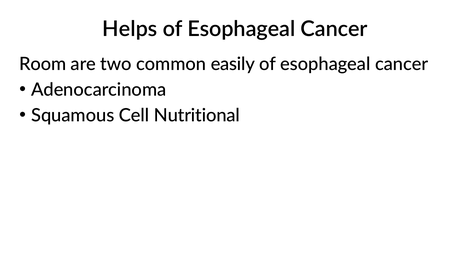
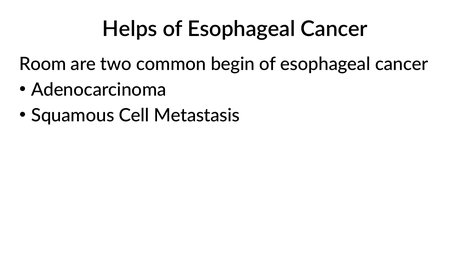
easily: easily -> begin (233, 64)
Nutritional: Nutritional -> Metastasis (197, 115)
